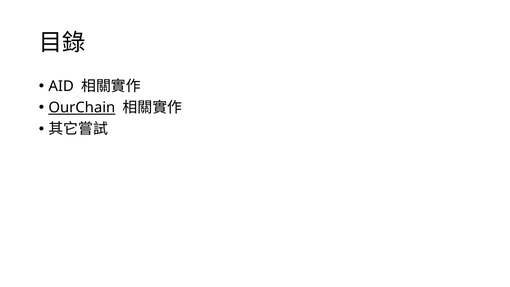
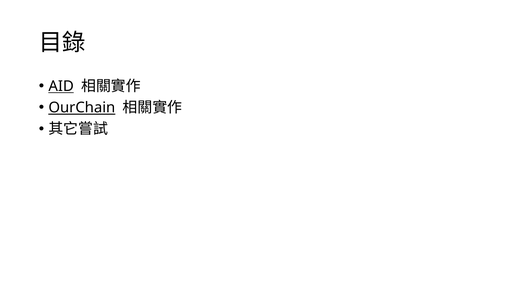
AID underline: none -> present (61, 86)
